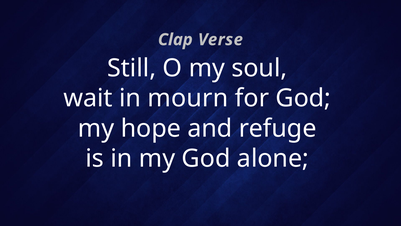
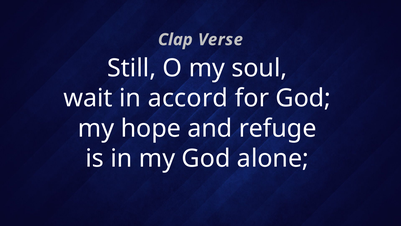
mourn: mourn -> accord (188, 98)
